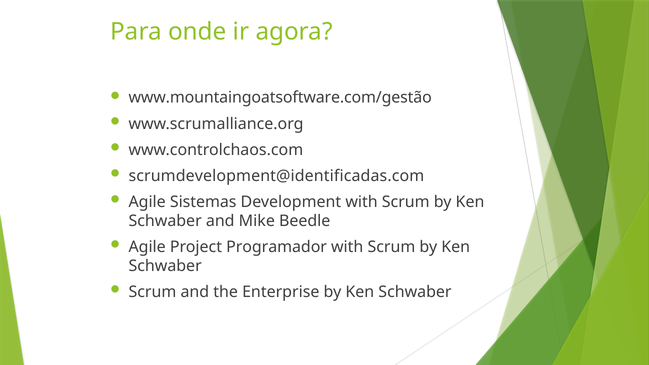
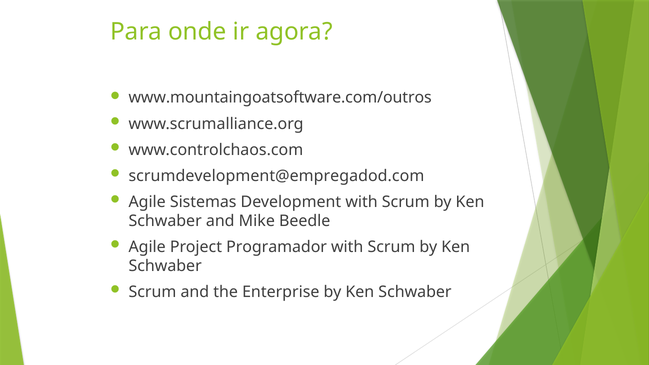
www.mountaingoatsoftware.com/gestão: www.mountaingoatsoftware.com/gestão -> www.mountaingoatsoftware.com/outros (280, 98)
scrumdevelopment@identificadas.com: scrumdevelopment@identificadas.com -> scrumdevelopment@empregadod.com (276, 176)
